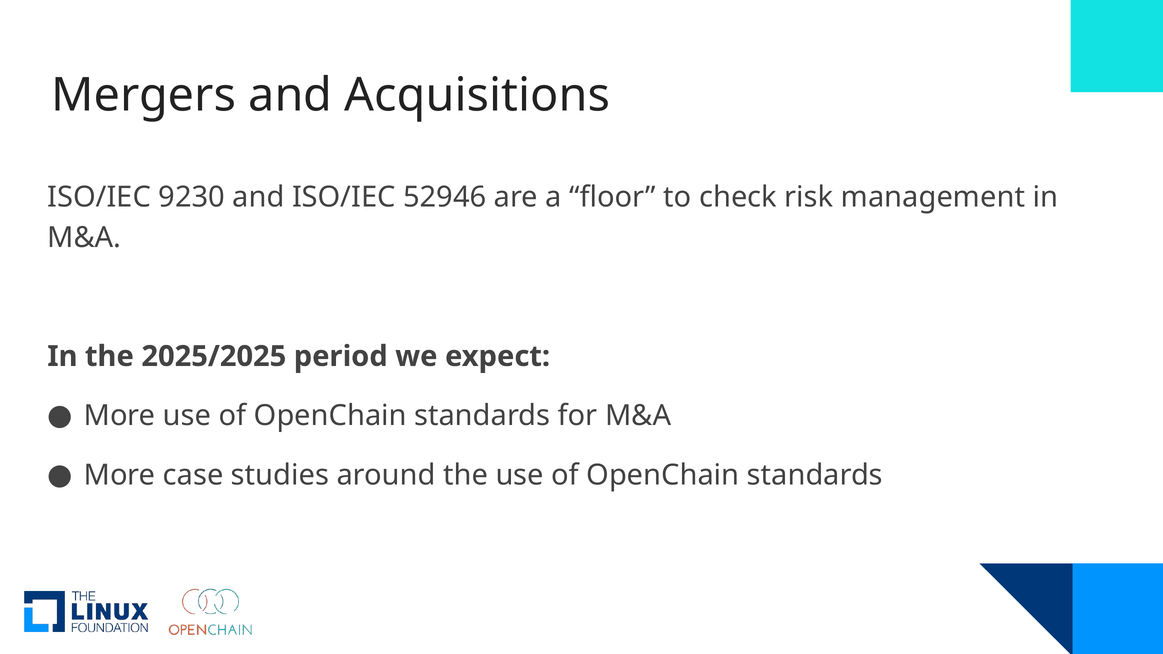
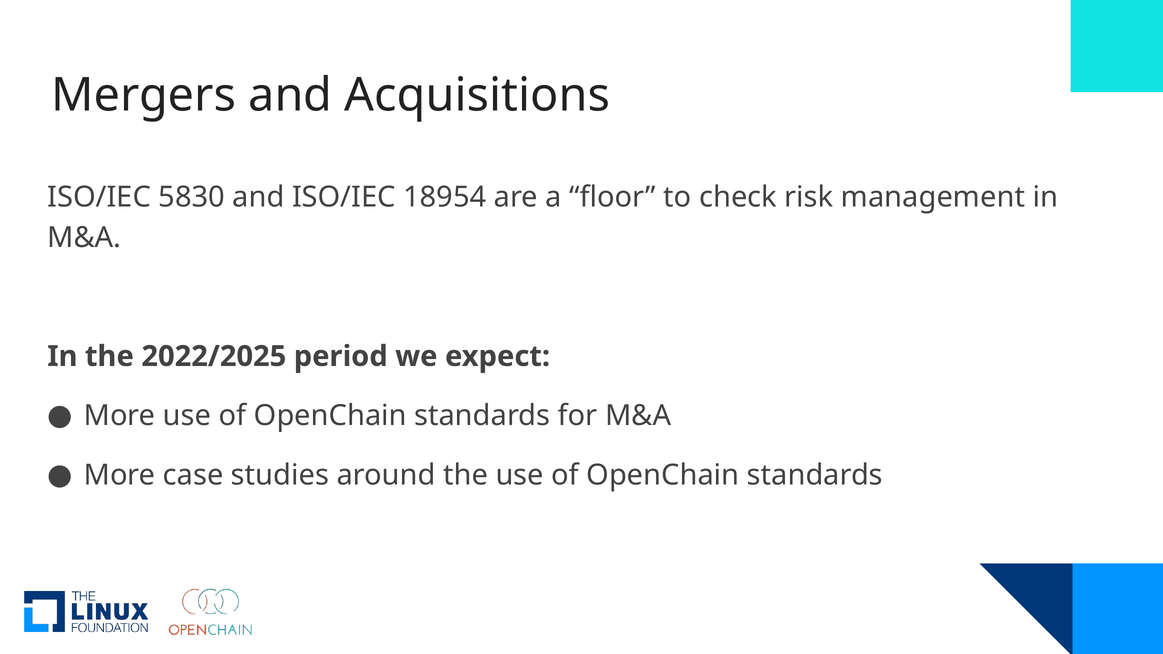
9230: 9230 -> 5830 (192, 197)
52946: 52946 -> 18954 (445, 197)
2025/2025: 2025/2025 -> 2022/2025 (214, 356)
